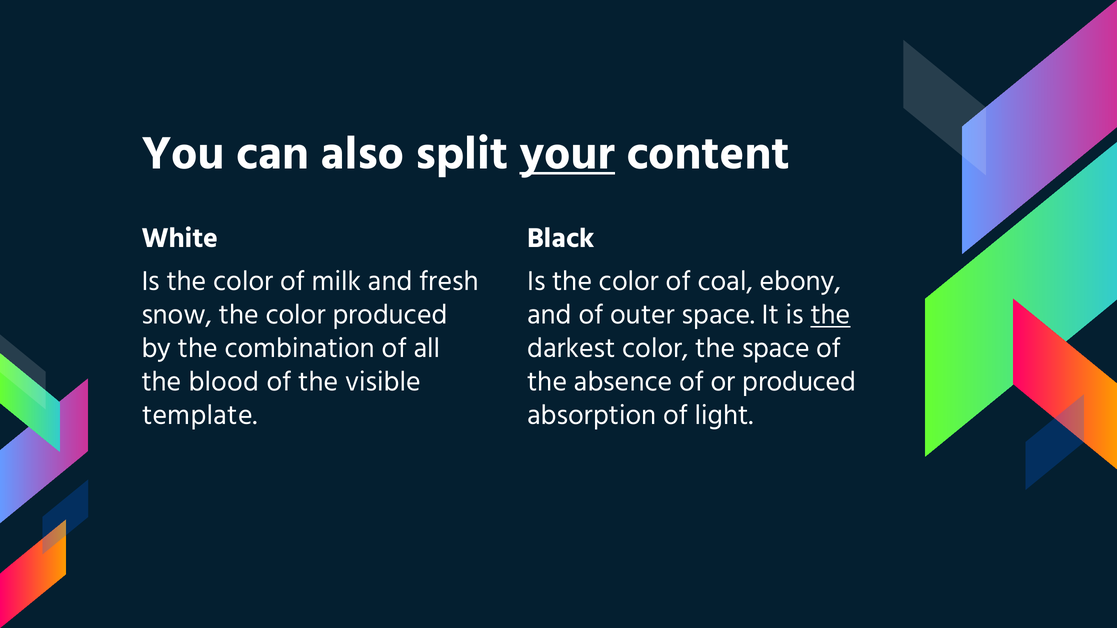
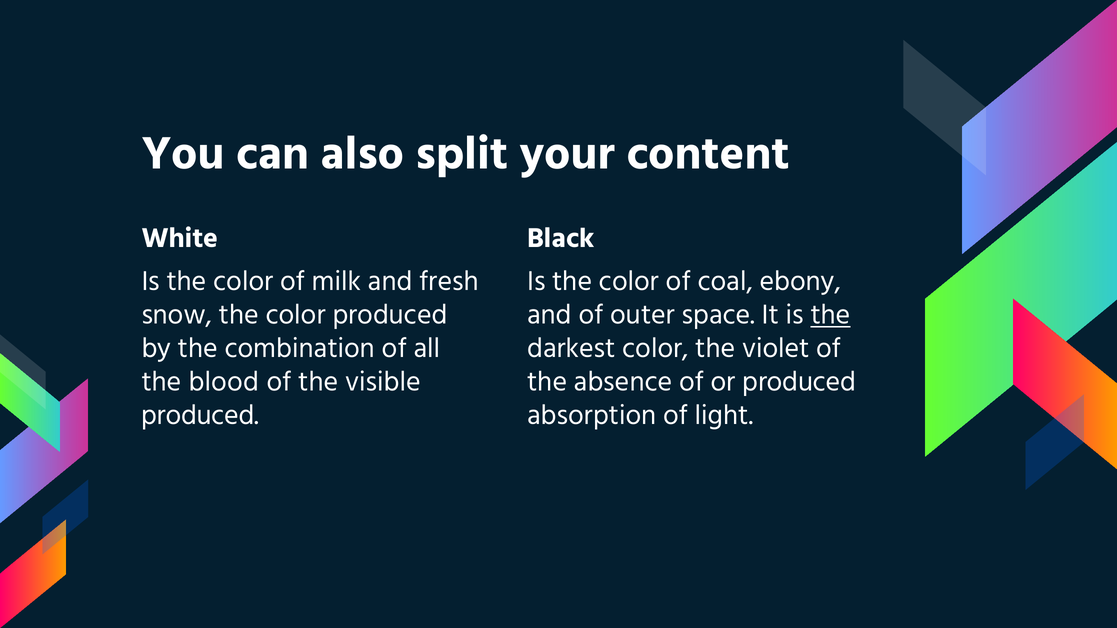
your underline: present -> none (567, 153)
the space: space -> violet (776, 348)
template: template -> produced (200, 415)
